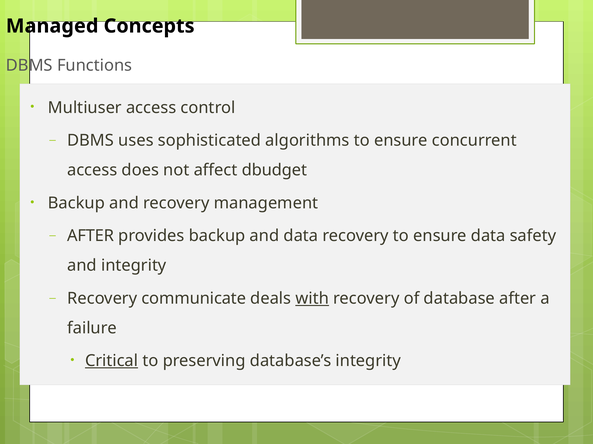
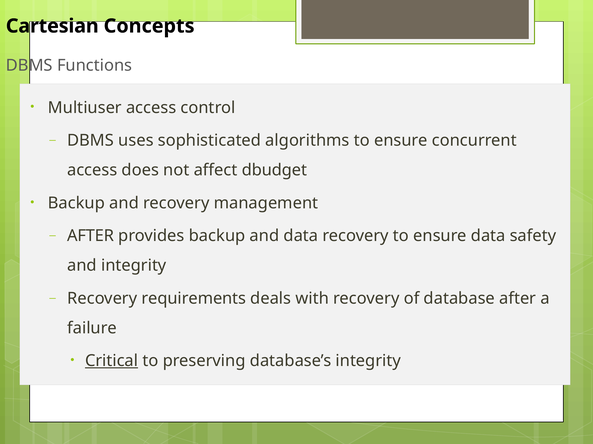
Managed: Managed -> Cartesian (52, 26)
communicate: communicate -> requirements (194, 299)
with underline: present -> none (312, 299)
